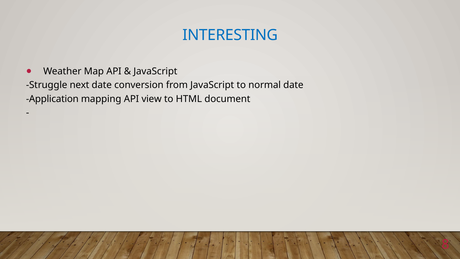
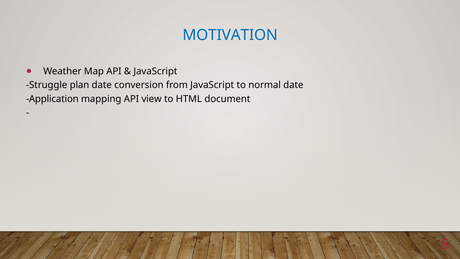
INTERESTING: INTERESTING -> MOTIVATION (230, 35)
next: next -> plan (79, 85)
